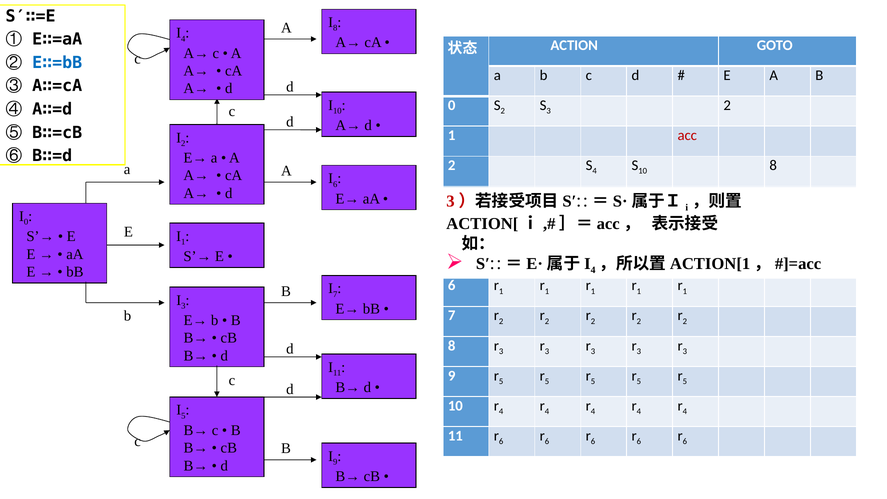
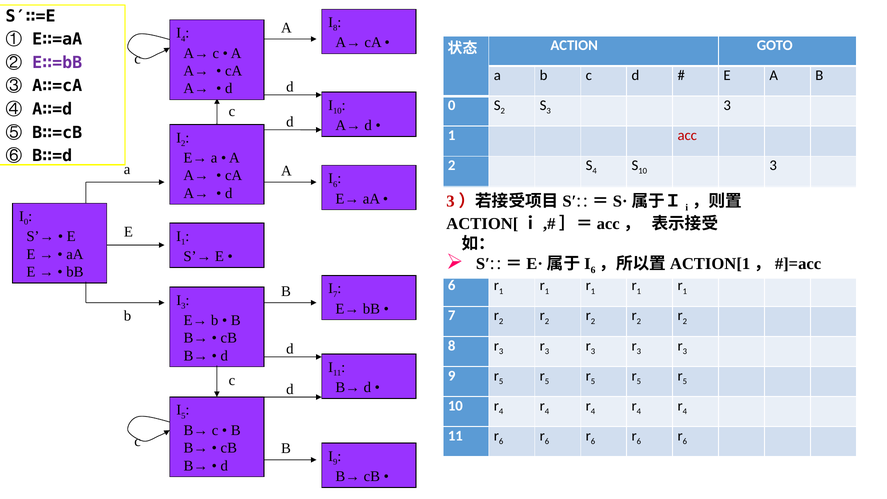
E∷=bB colour: blue -> purple (57, 63)
2: 2 -> 3 (727, 105)
8: 8 -> 3 (773, 165)
4: 4 -> 6 (593, 270)
